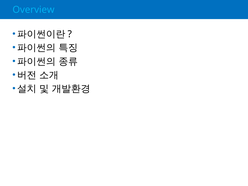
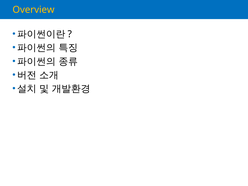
Overview colour: light blue -> yellow (34, 10)
